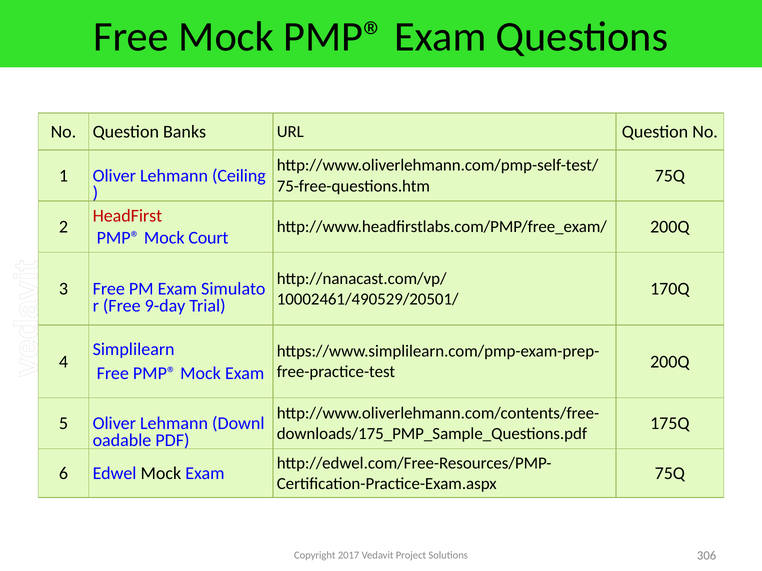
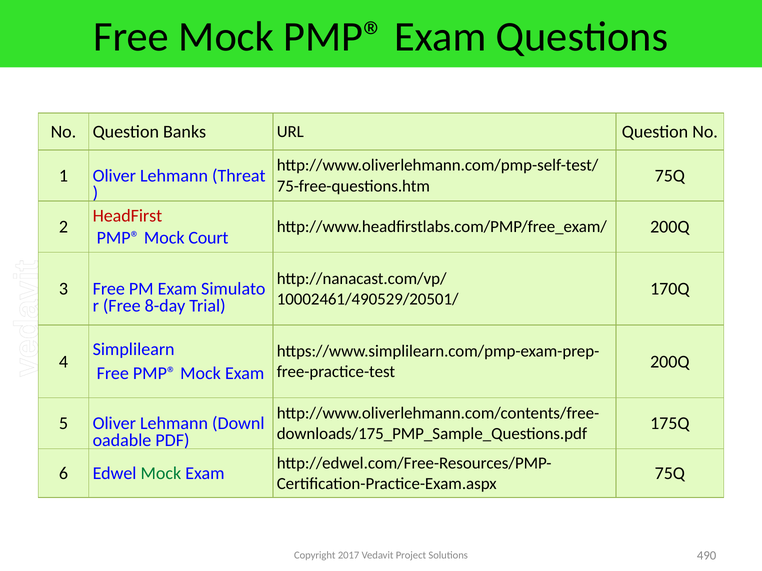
Ceiling: Ceiling -> Threat (239, 176)
9-day: 9-day -> 8-day (165, 306)
Mock colour: black -> green (161, 474)
306: 306 -> 490 (707, 556)
